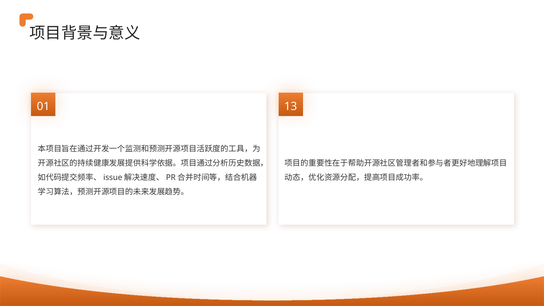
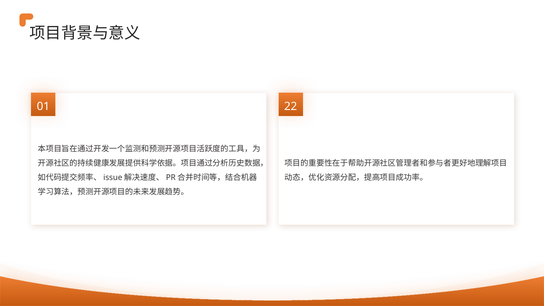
13: 13 -> 22 (291, 106)
